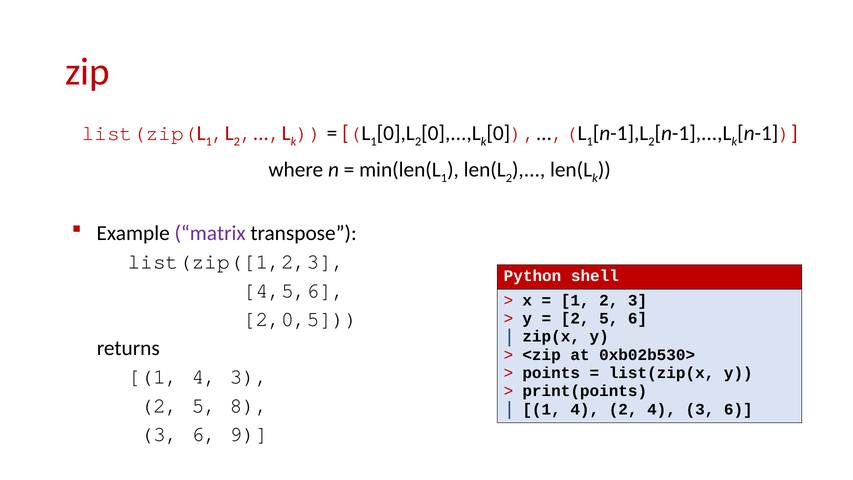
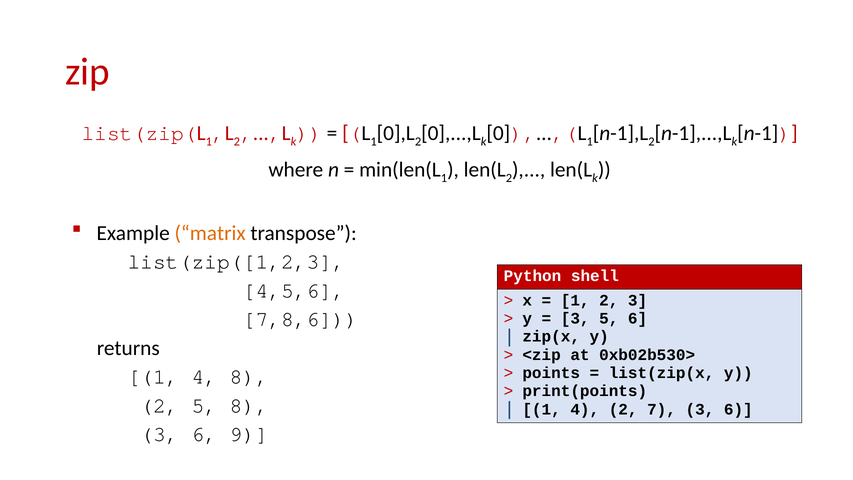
matrix colour: purple -> orange (210, 233)
2,0,5: 2,0,5 -> 7,8,6 (300, 319)
2: 2 -> 3 (575, 318)
1 4 3: 3 -> 8 (249, 377)
2 4: 4 -> 7 (662, 409)
